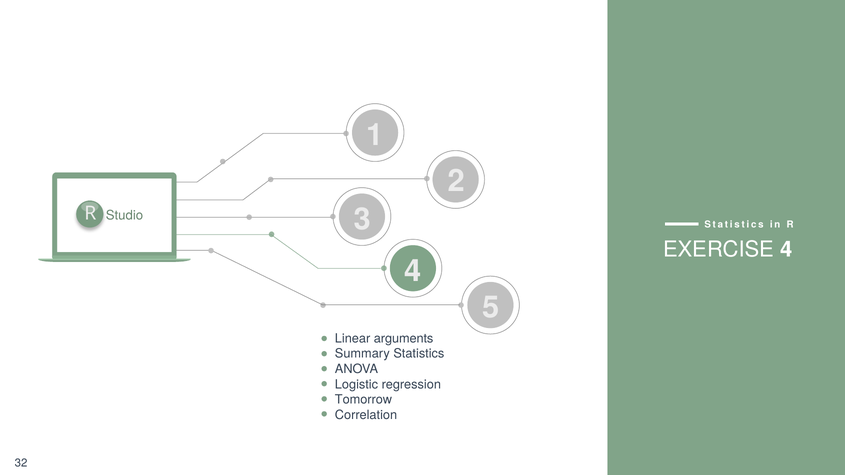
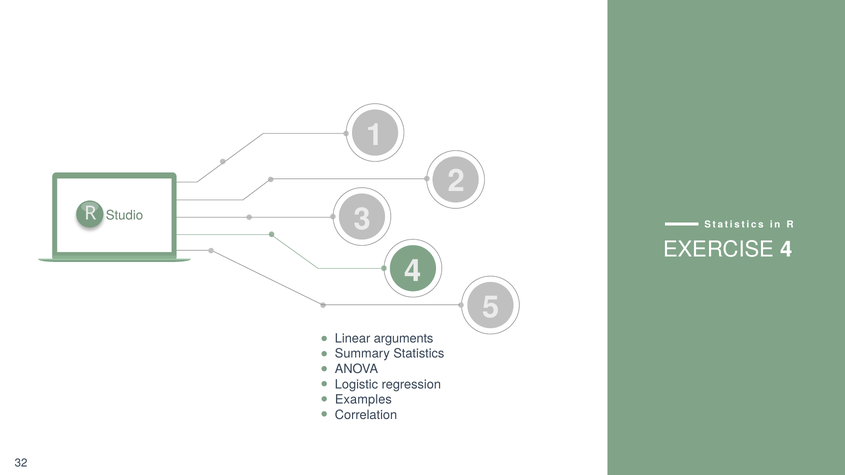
Tomorrow: Tomorrow -> Examples (363, 400)
